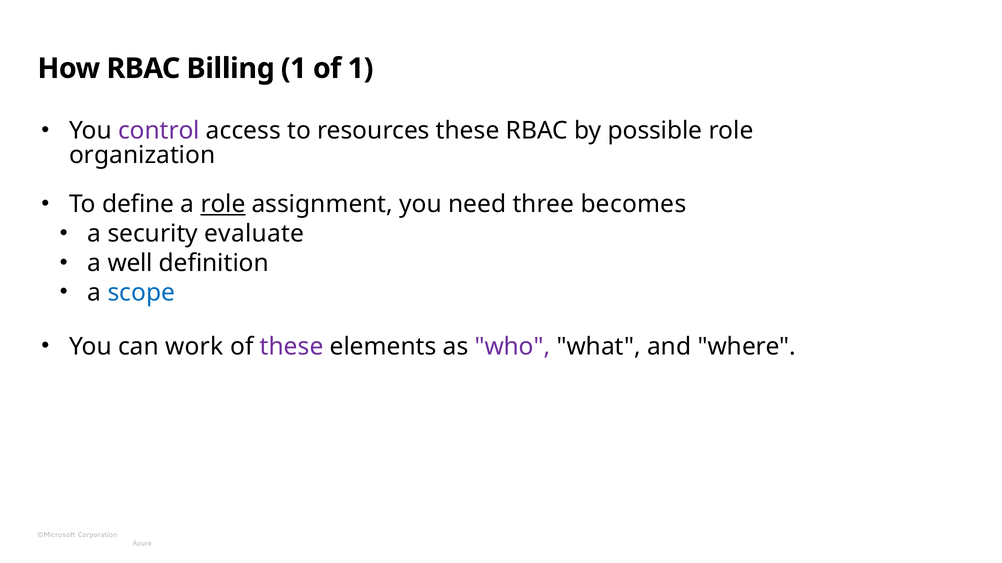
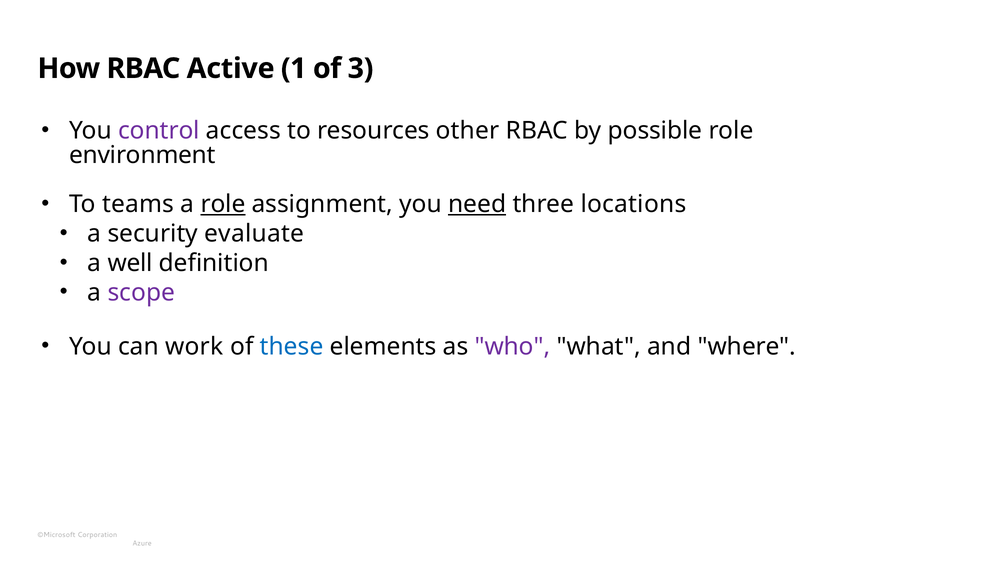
Billing: Billing -> Active (231, 69)
of 1: 1 -> 3 (361, 69)
resources these: these -> other (468, 131)
organization: organization -> environment (142, 155)
define: define -> teams (138, 204)
need underline: none -> present (477, 204)
becomes: becomes -> locations (633, 204)
scope colour: blue -> purple (141, 293)
these colour: purple -> blue (292, 347)
